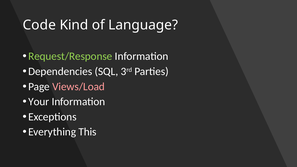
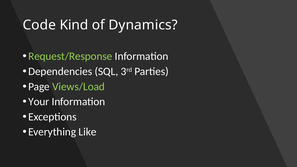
Language: Language -> Dynamics (143, 25)
Views/Load colour: pink -> light green (79, 87)
This: This -> Like (87, 132)
